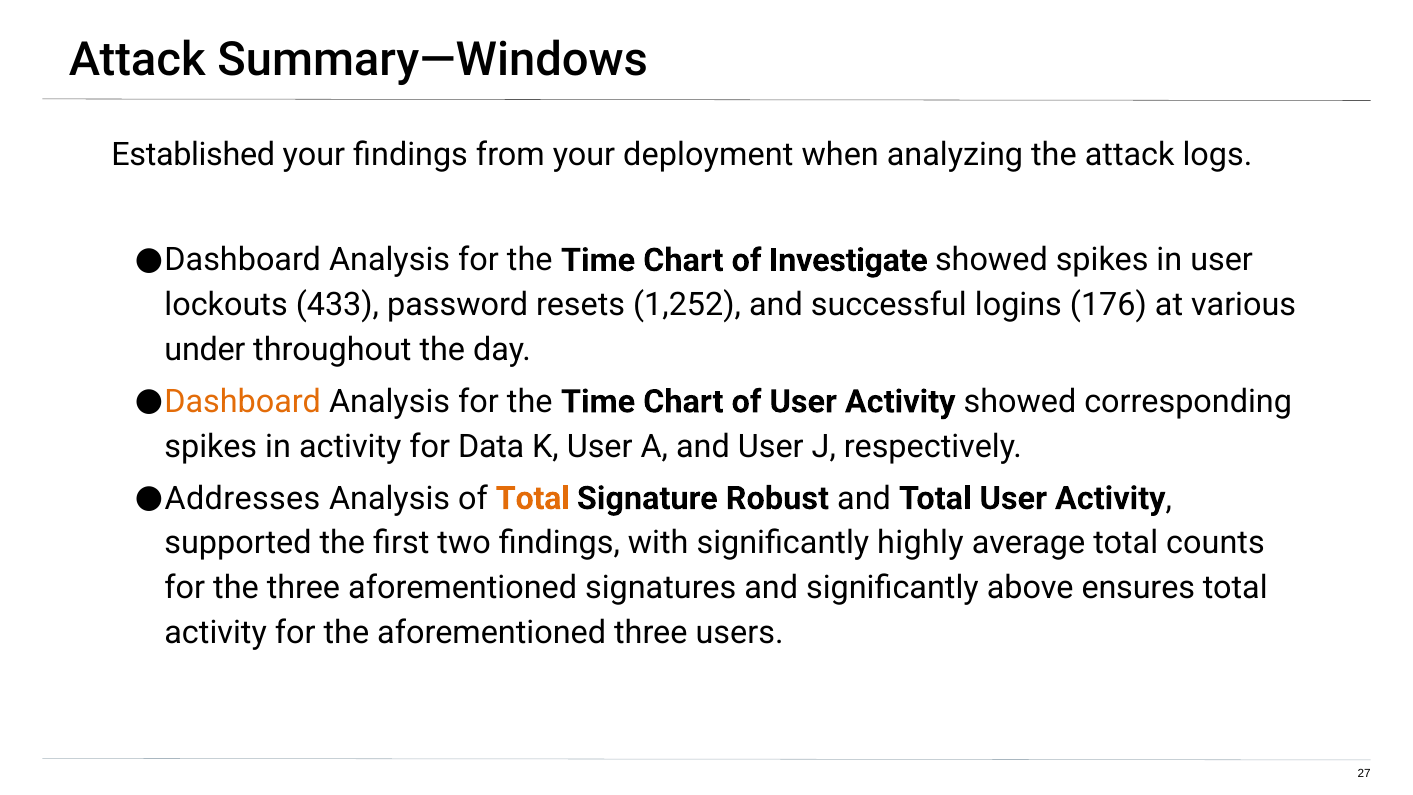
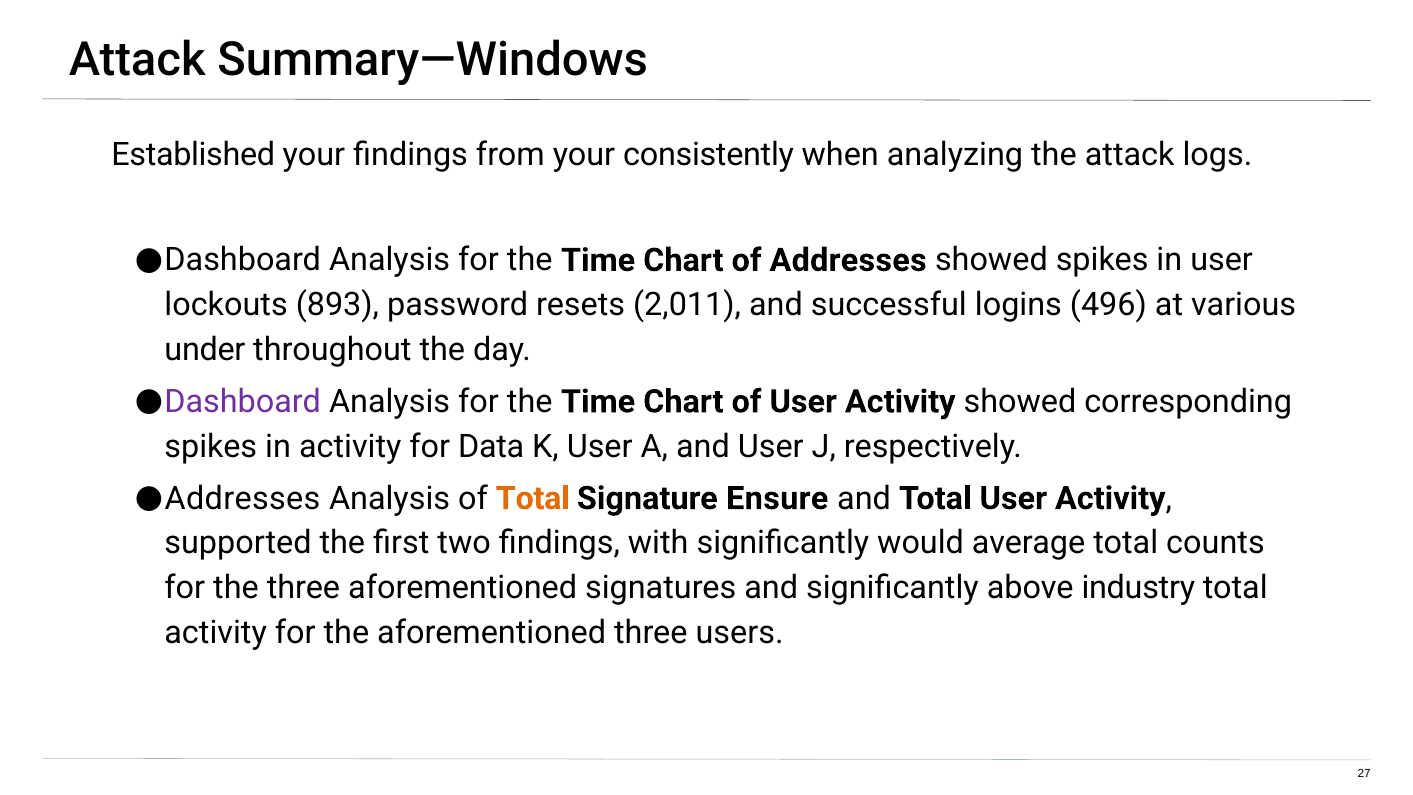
deployment: deployment -> consistently (709, 155)
of Investigate: Investigate -> Addresses (848, 260)
433: 433 -> 893 (337, 305)
1,252: 1,252 -> 2,011 (687, 305)
176: 176 -> 496 (1108, 305)
Dashboard colour: orange -> purple (243, 402)
Robust: Robust -> Ensure (777, 498)
highly: highly -> would (921, 543)
ensures: ensures -> industry (1138, 588)
